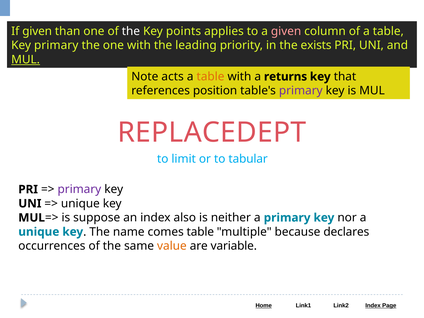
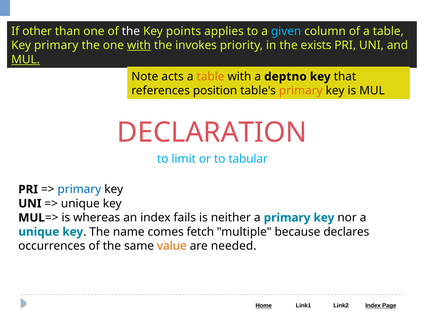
If given: given -> other (37, 31)
given colour: pink -> light blue (286, 31)
with underline: none -> present (139, 45)
leading: leading -> invokes (196, 45)
returns: returns -> deptno (285, 77)
primary colour: purple -> orange (301, 91)
REPLACEDEPT: REPLACEDEPT -> DECLARATION (212, 133)
primary colour: purple -> blue (79, 189)
suppose: suppose -> whereas (97, 218)
also: also -> fails (185, 218)
comes table: table -> fetch (200, 232)
variable: variable -> needed (234, 246)
